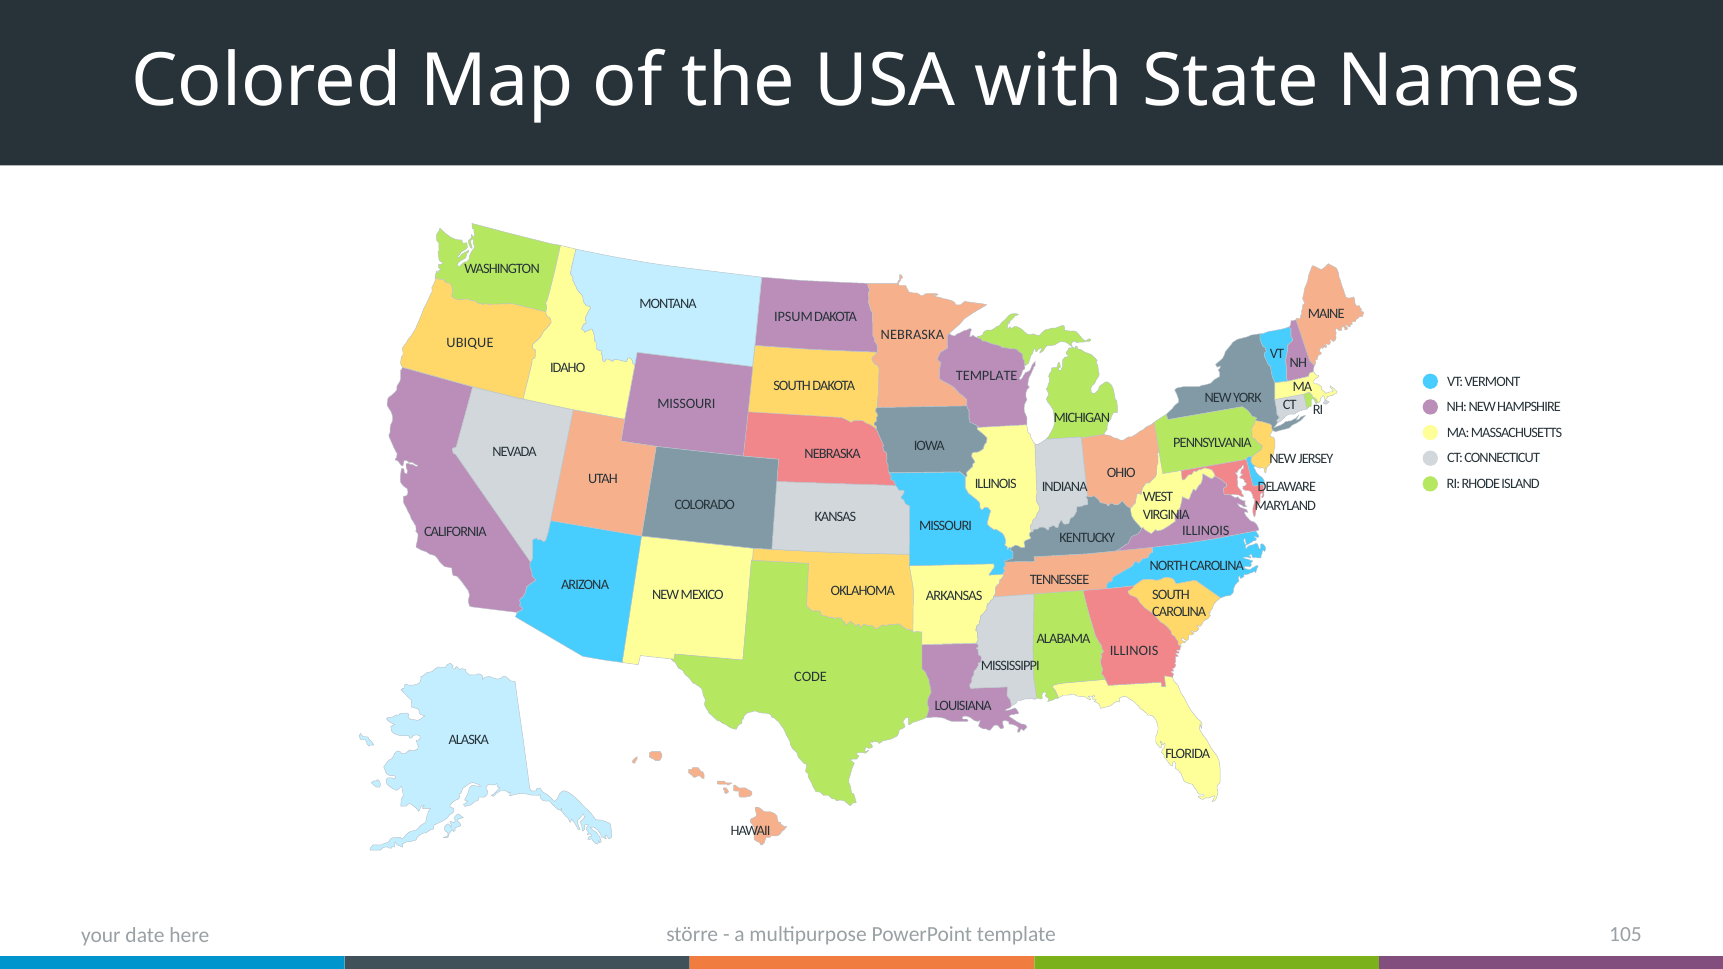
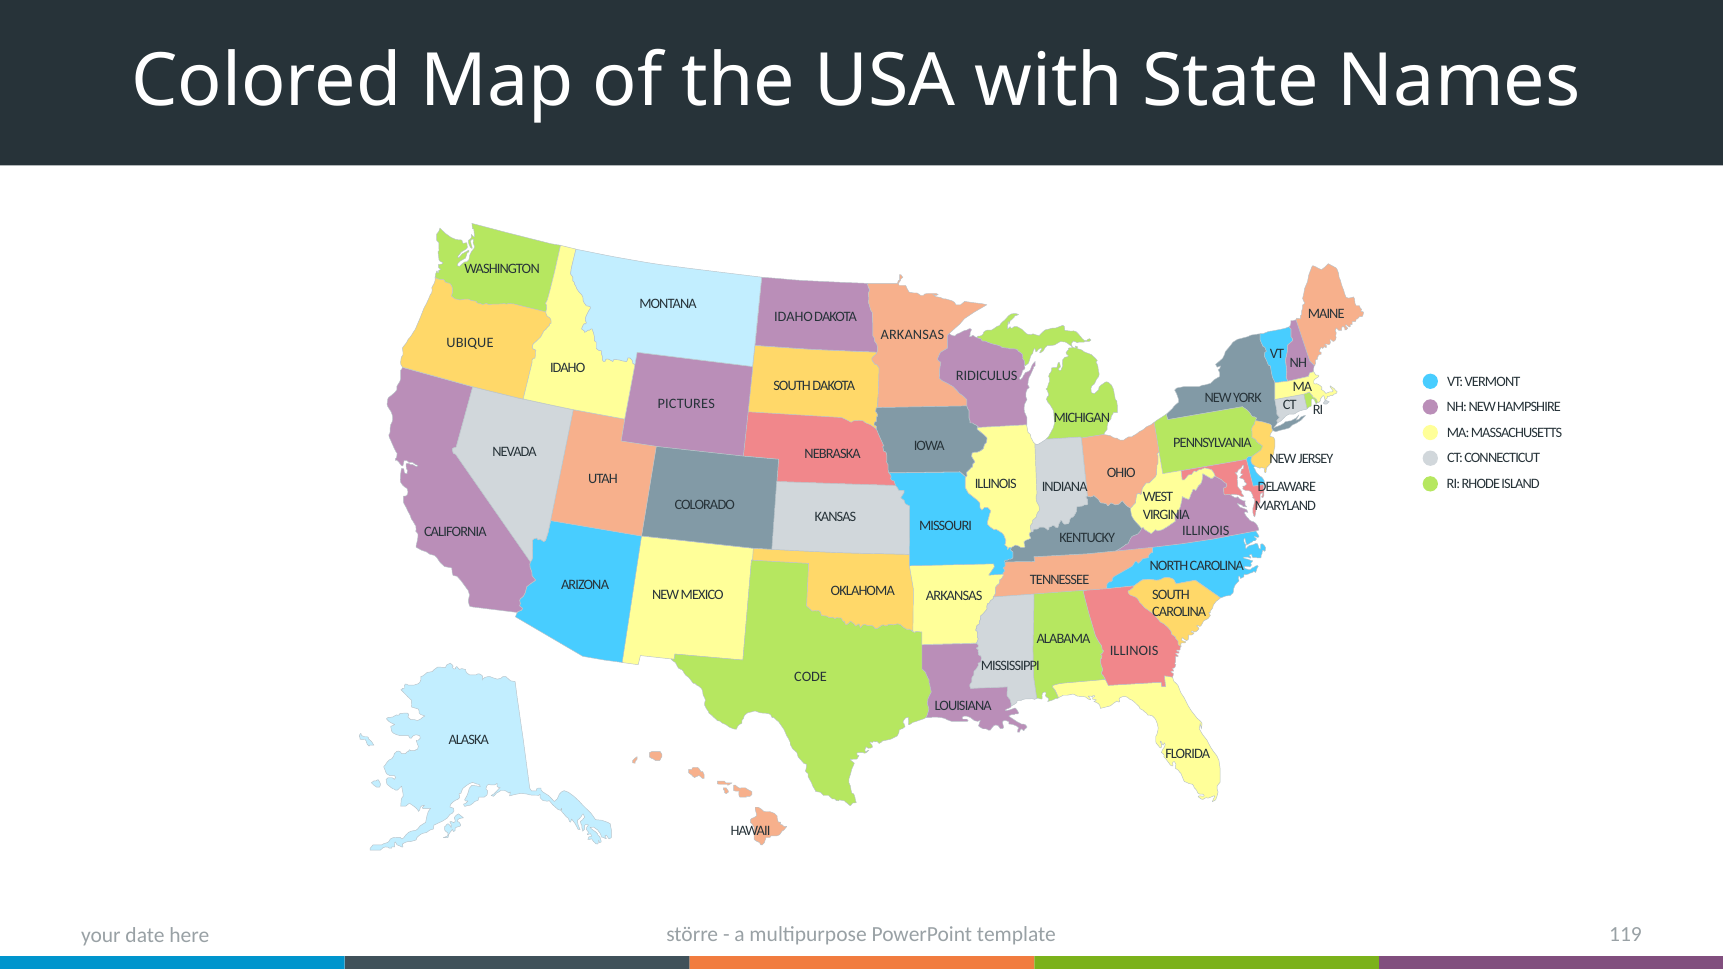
IPSUM: IPSUM -> IDAHO (793, 317)
NEBRASKA: NEBRASKA -> ARKANSAS (912, 335)
TEMPLATE: TEMPLATE -> RIDICULUS (987, 376)
MISSOURI: MISSOURI -> PICTURES (686, 404)
105: 105 -> 119 (1625, 935)
